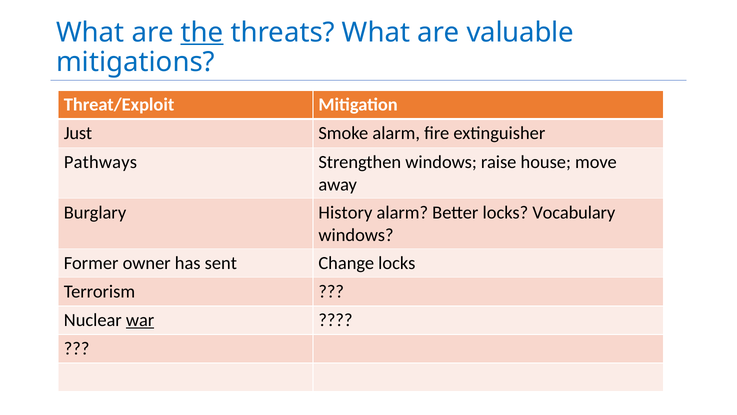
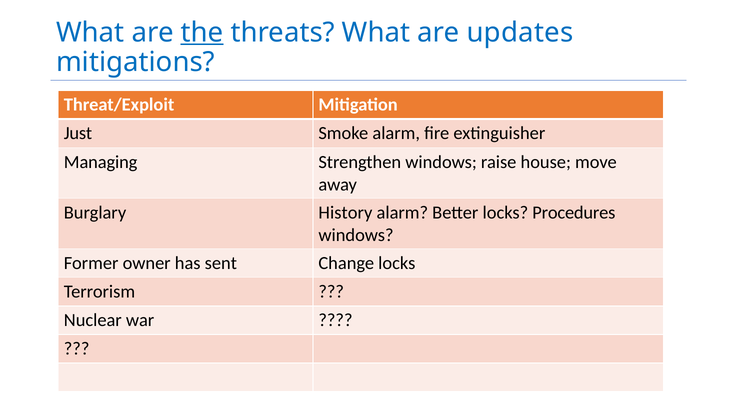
valuable: valuable -> updates (520, 32)
Pathways: Pathways -> Managing (101, 162)
Vocabulary: Vocabulary -> Procedures (574, 212)
war underline: present -> none (140, 320)
